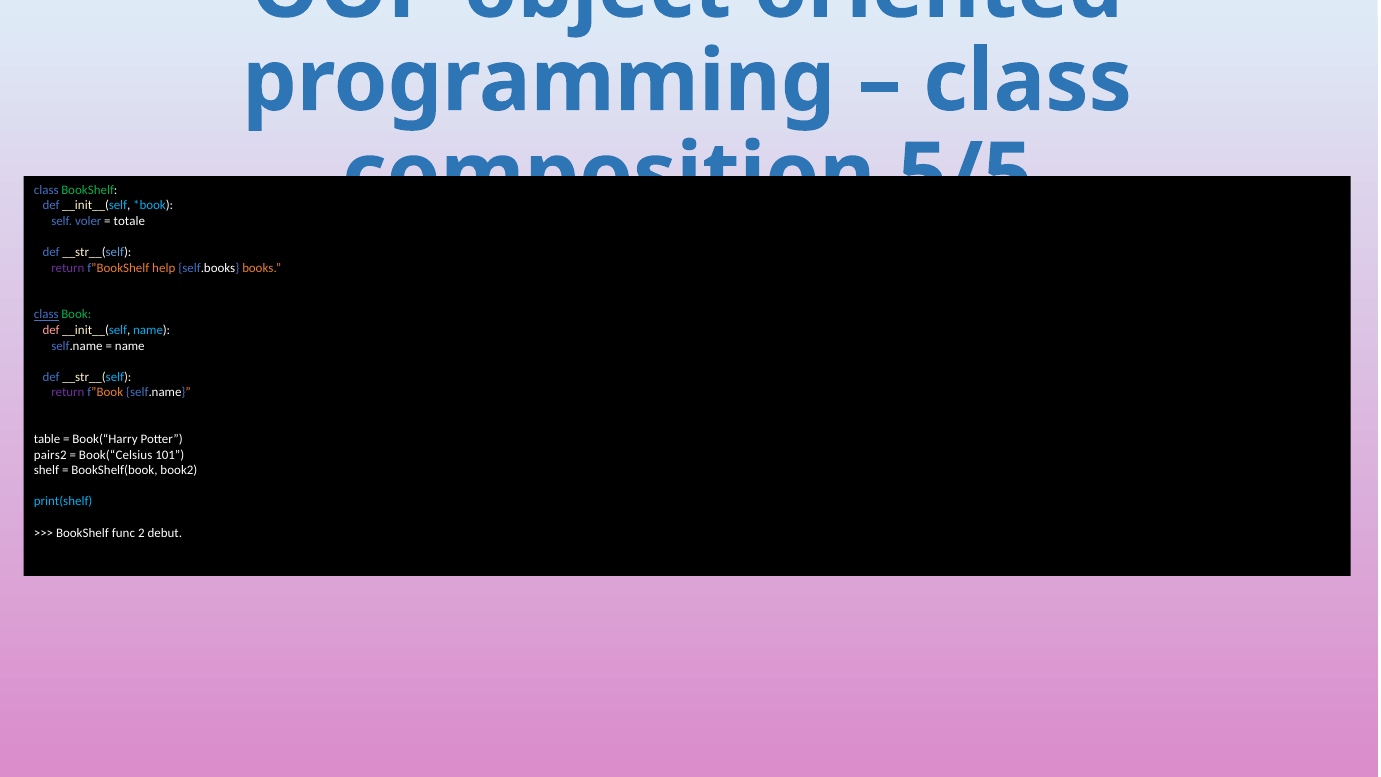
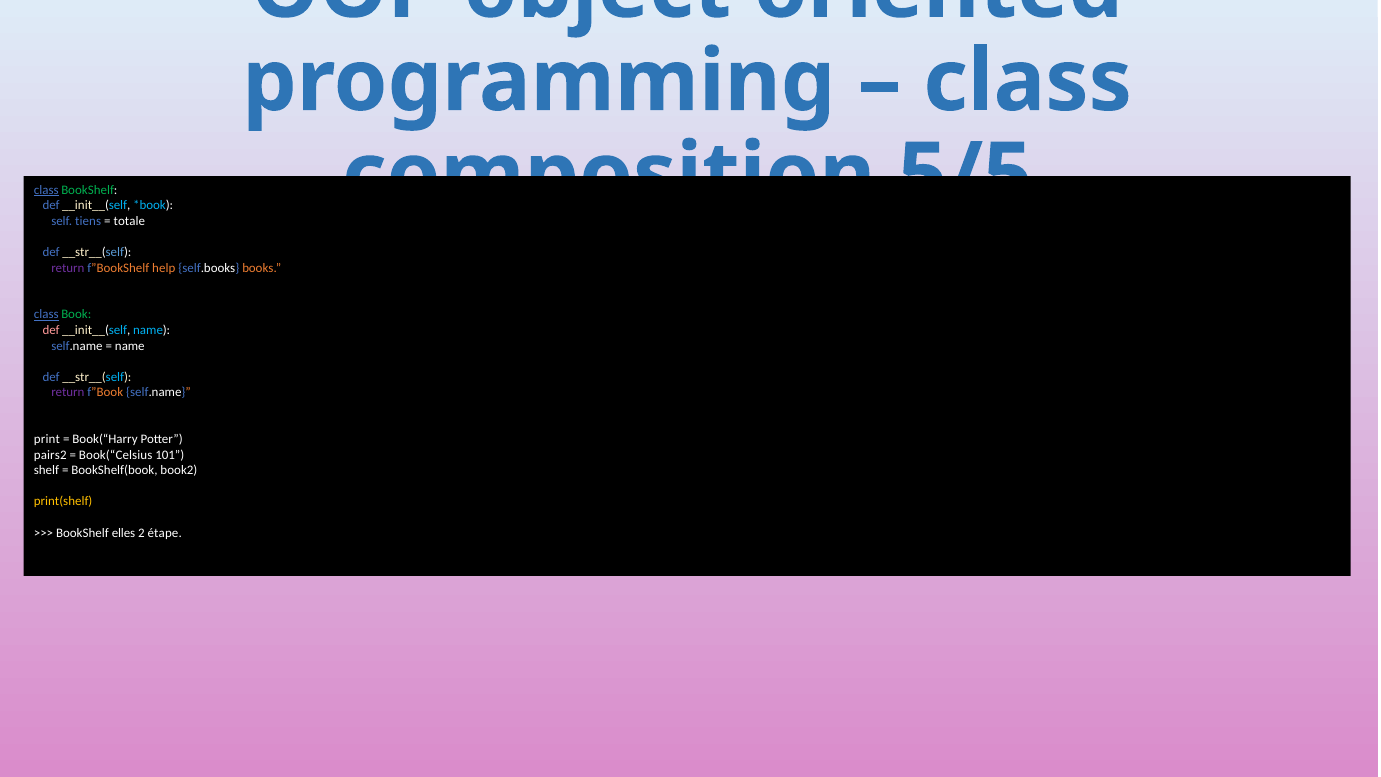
class underline: none -> present (46, 190)
voler: voler -> tiens (88, 221)
table: table -> print (47, 439)
print(shelf colour: light blue -> yellow (63, 502)
func: func -> elles (124, 533)
debut: debut -> étape (165, 533)
